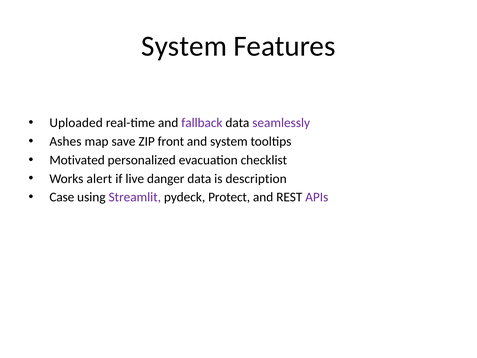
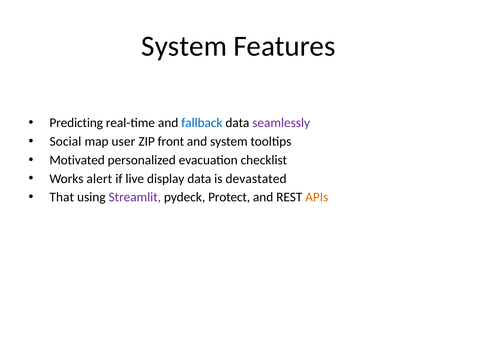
Uploaded: Uploaded -> Predicting (76, 123)
fallback colour: purple -> blue (202, 123)
Ashes: Ashes -> Social (65, 141)
save: save -> user (123, 141)
danger: danger -> display (166, 178)
description: description -> devastated (256, 178)
Case: Case -> That (62, 197)
APIs colour: purple -> orange (317, 197)
